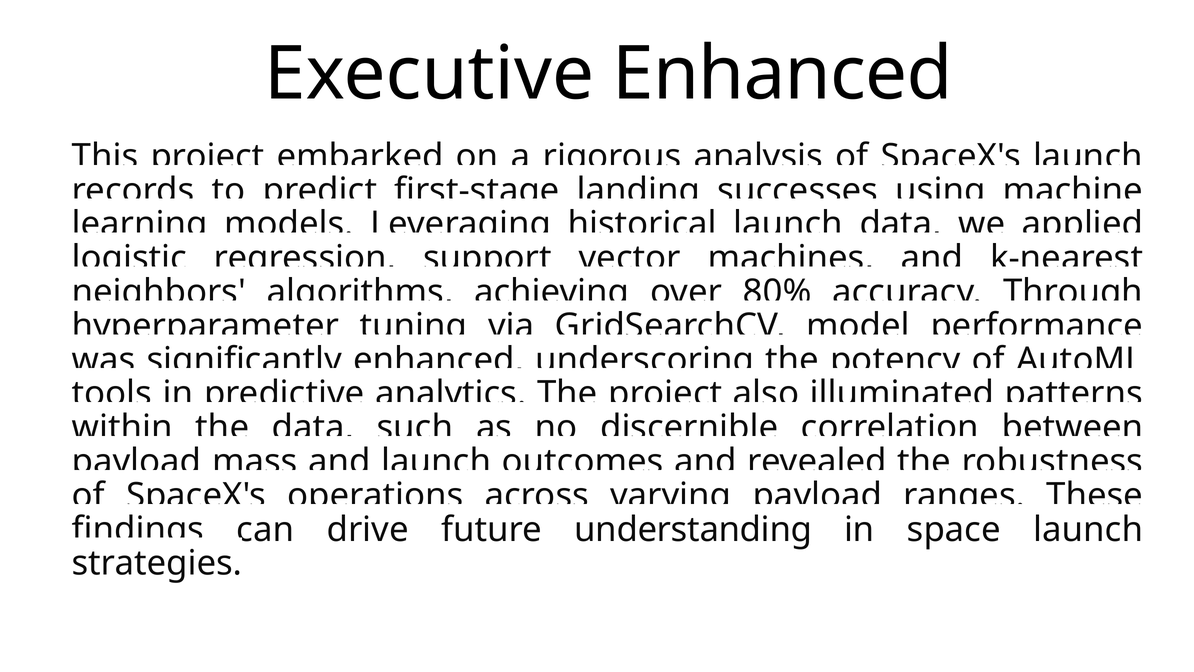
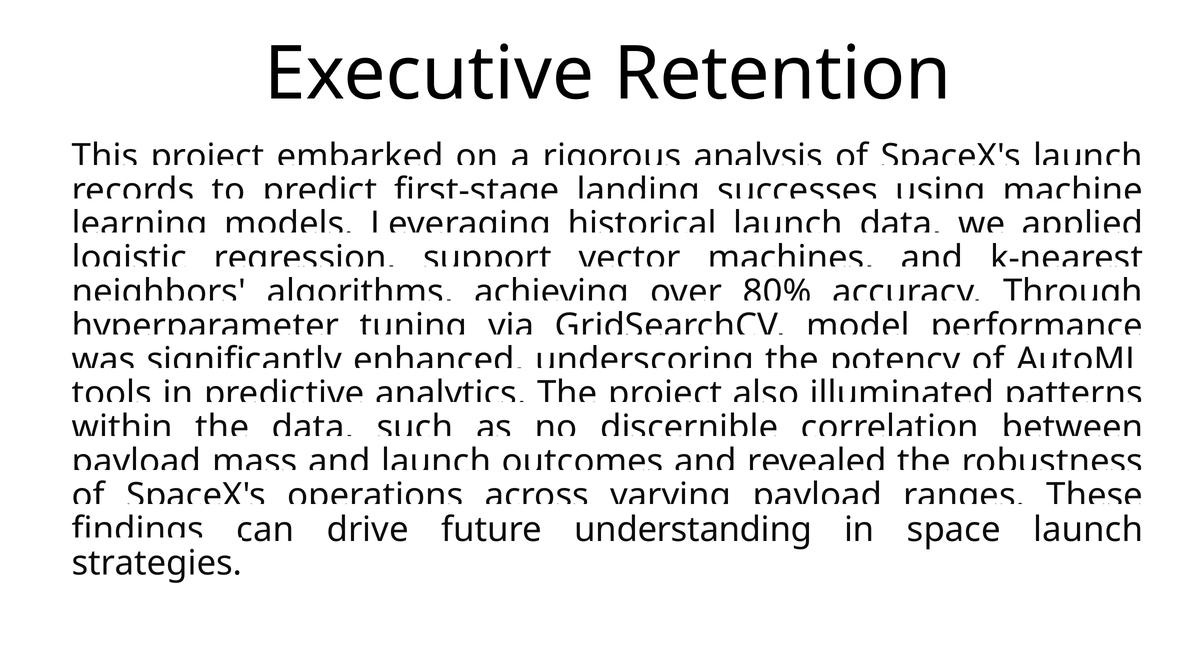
Executive Enhanced: Enhanced -> Retention (782, 74)
